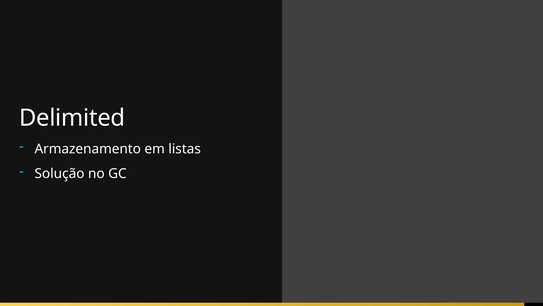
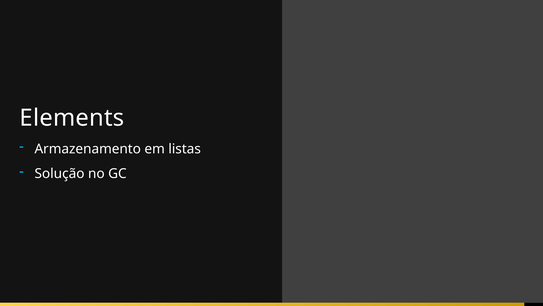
Delimited: Delimited -> Elements (72, 118)
